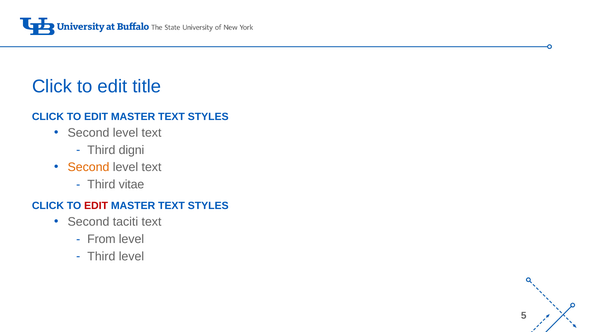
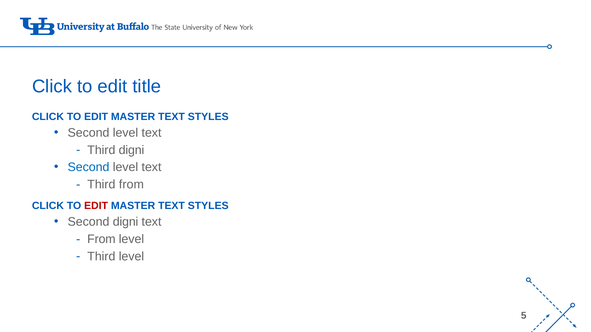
Second colour: orange -> blue (88, 167)
Third vitae: vitae -> from (131, 185)
Second taciti: taciti -> digni (126, 222)
